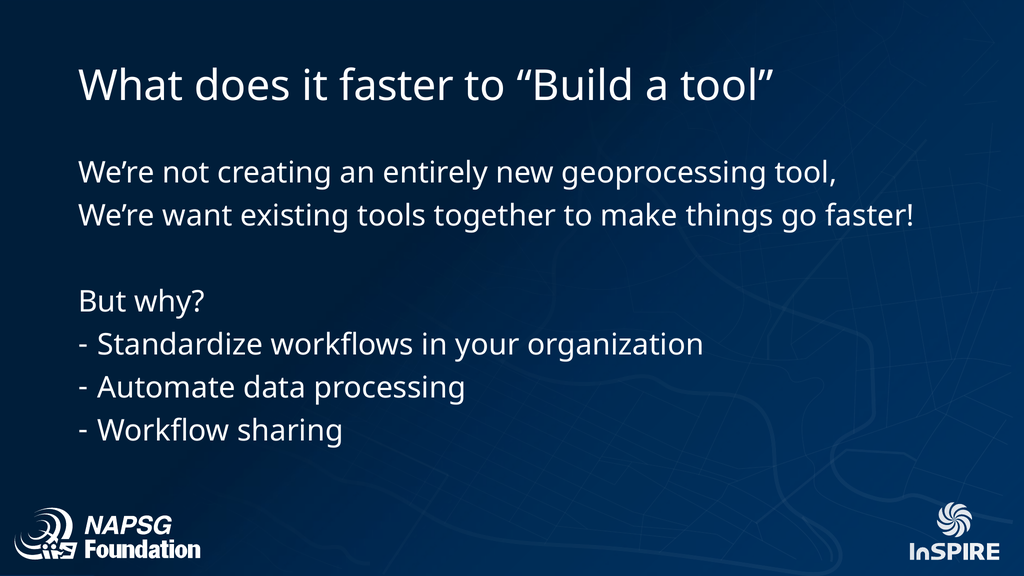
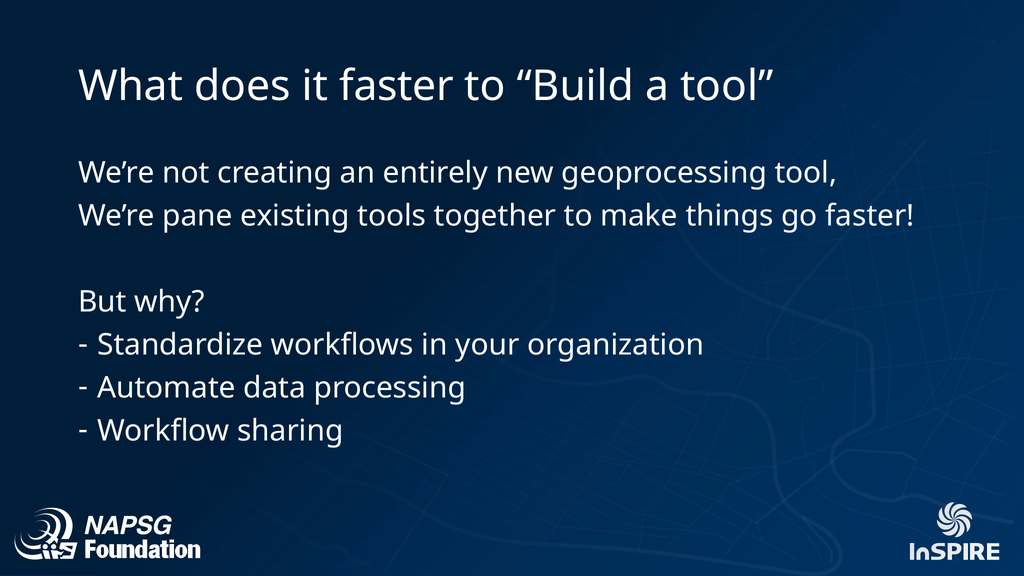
want: want -> pane (198, 216)
